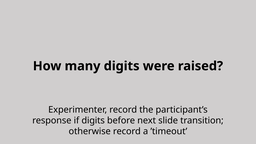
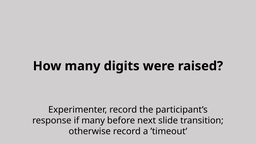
if digits: digits -> many (93, 120)
